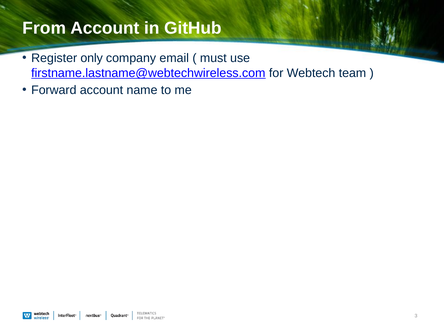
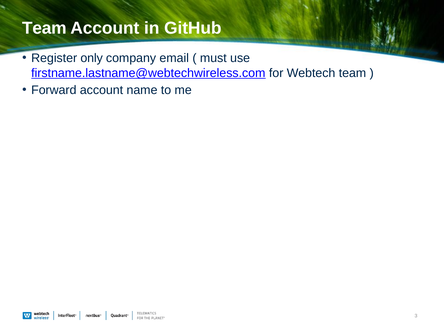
From: From -> Team (44, 28)
